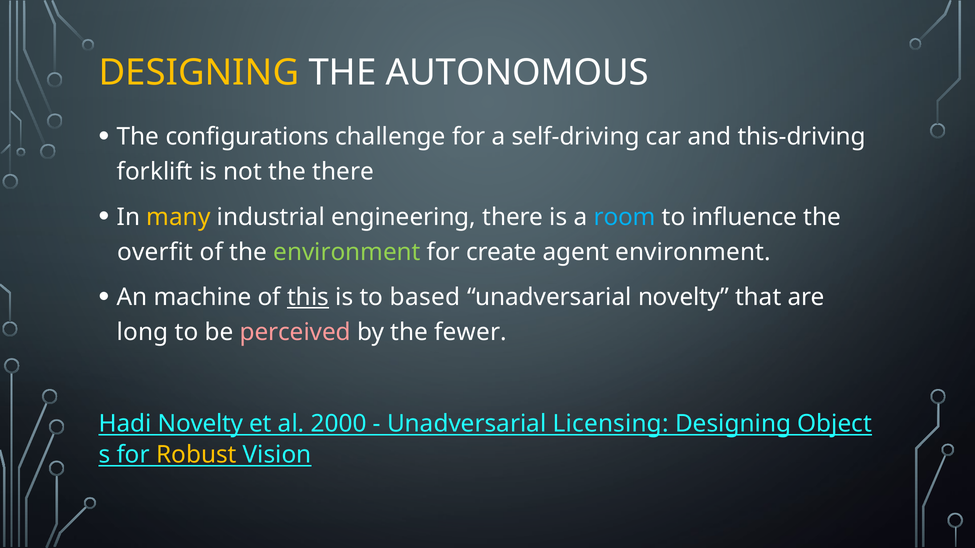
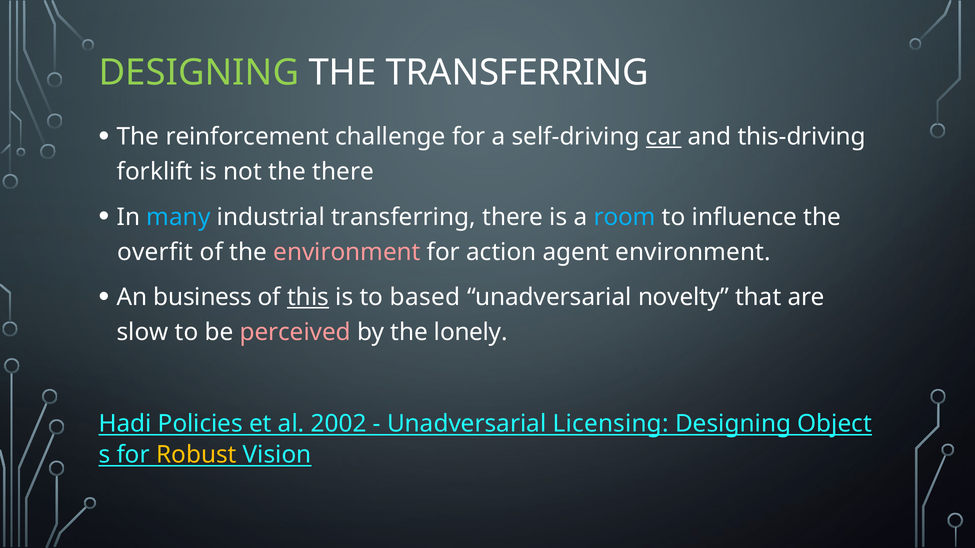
DESIGNING colour: yellow -> light green (199, 73)
THE AUTONOMOUS: AUTONOMOUS -> TRANSFERRING (517, 73)
configurations: configurations -> reinforcement (247, 137)
car underline: none -> present (664, 137)
many colour: yellow -> light blue (178, 217)
industrial engineering: engineering -> transferring (404, 217)
environment colour: light green -> pink (347, 252)
create: create -> action (501, 252)
machine: machine -> business (203, 297)
long: long -> slow (143, 333)
fewer: fewer -> lonely (471, 333)
Hadi Novelty: Novelty -> Policies (200, 424)
2000: 2000 -> 2002 (339, 424)
